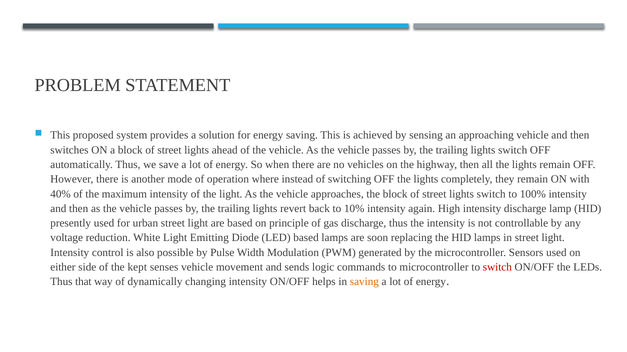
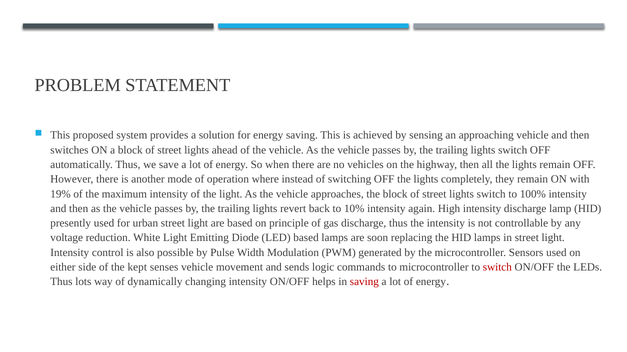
40%: 40% -> 19% (61, 194)
that: that -> lots (83, 282)
saving colour: orange -> red (364, 282)
